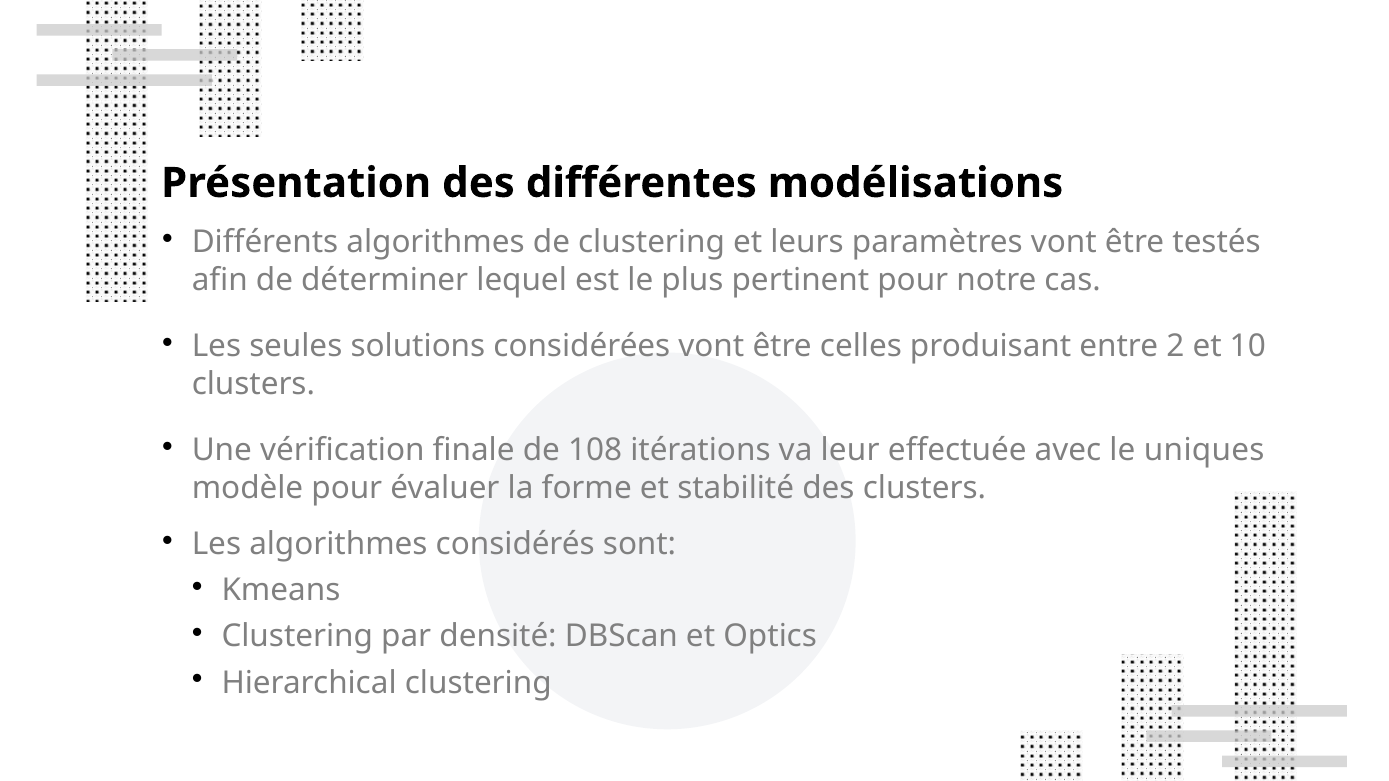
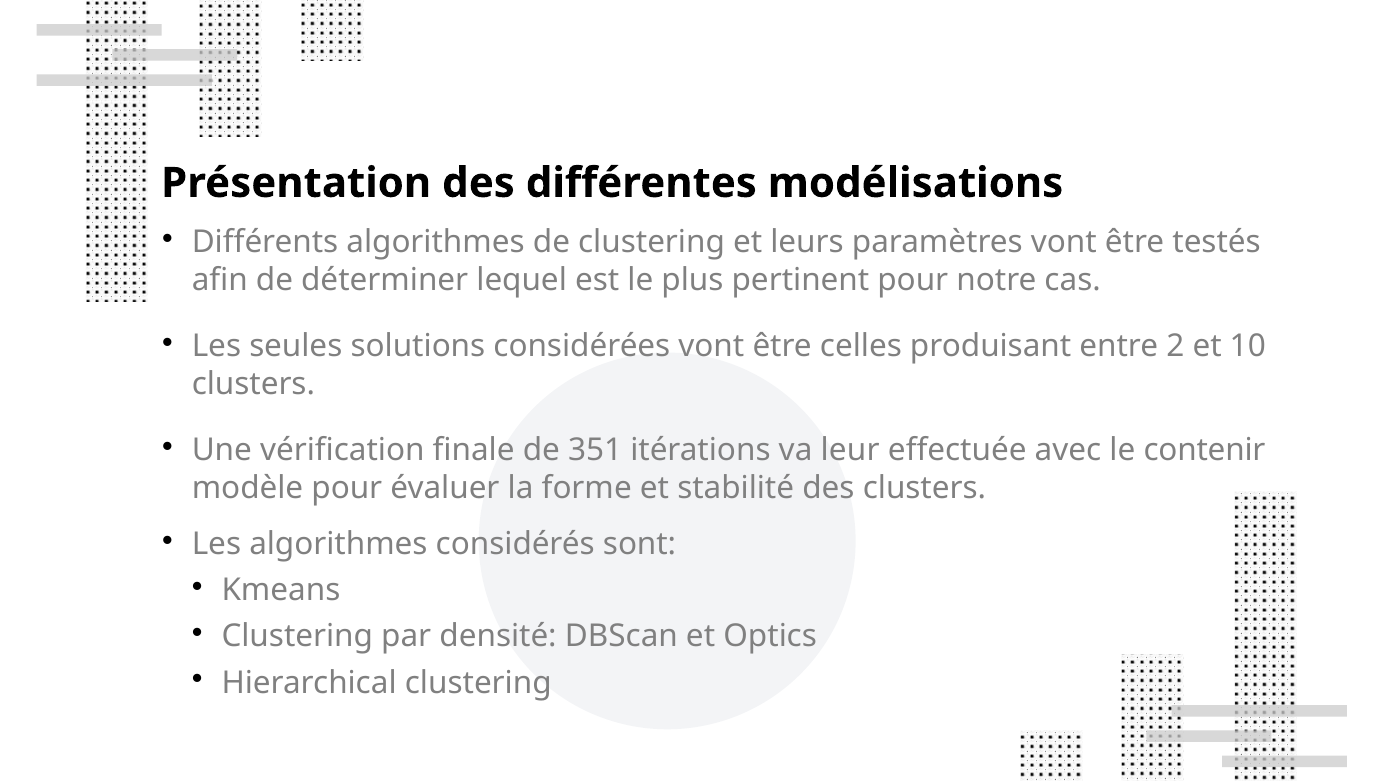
108: 108 -> 351 (595, 450)
uniques: uniques -> contenir (1205, 450)
